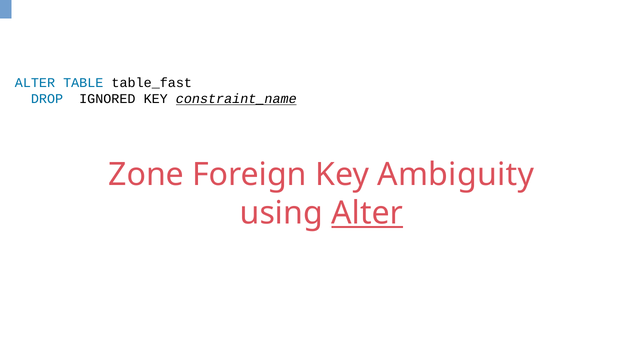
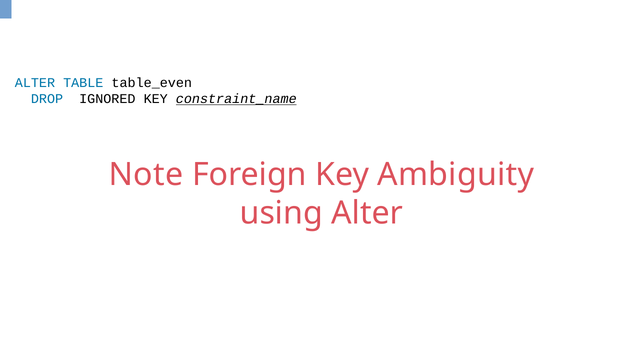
table_fast: table_fast -> table_even (152, 83)
Zone: Zone -> Note (146, 174)
Alter underline: present -> none (367, 213)
